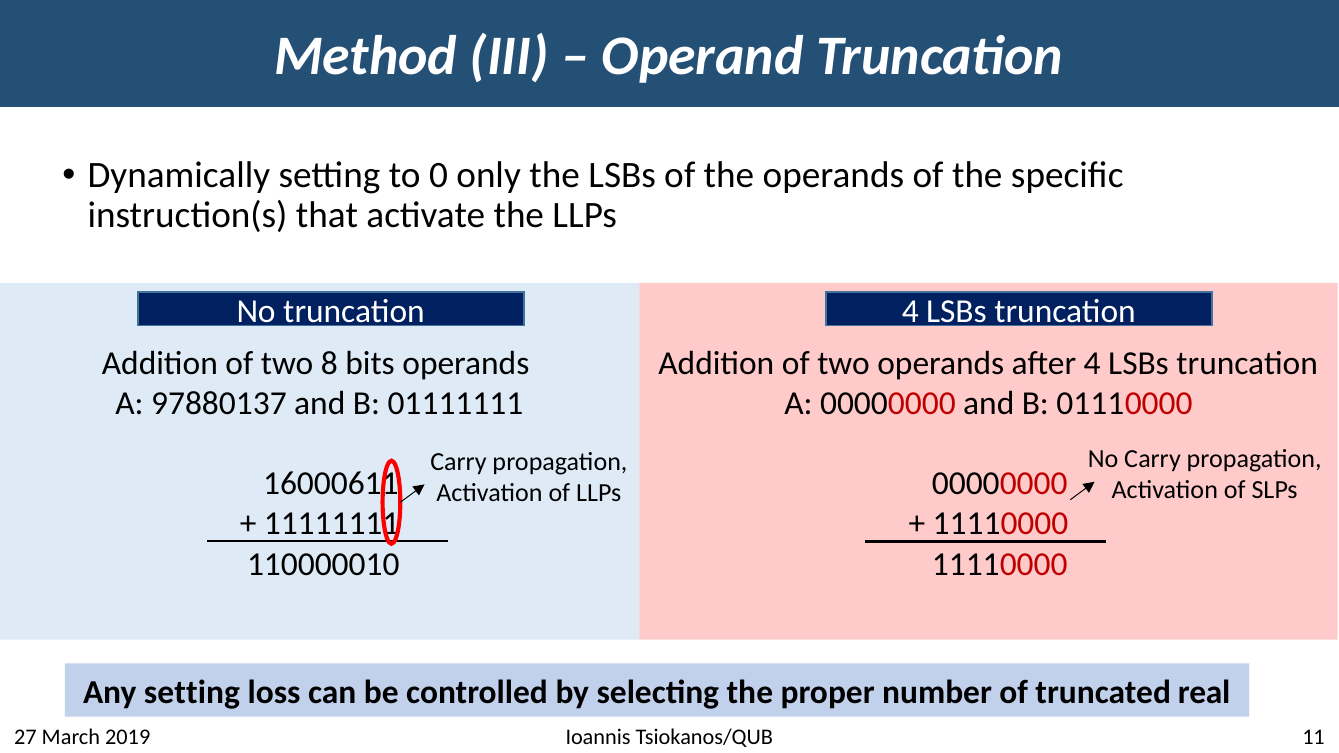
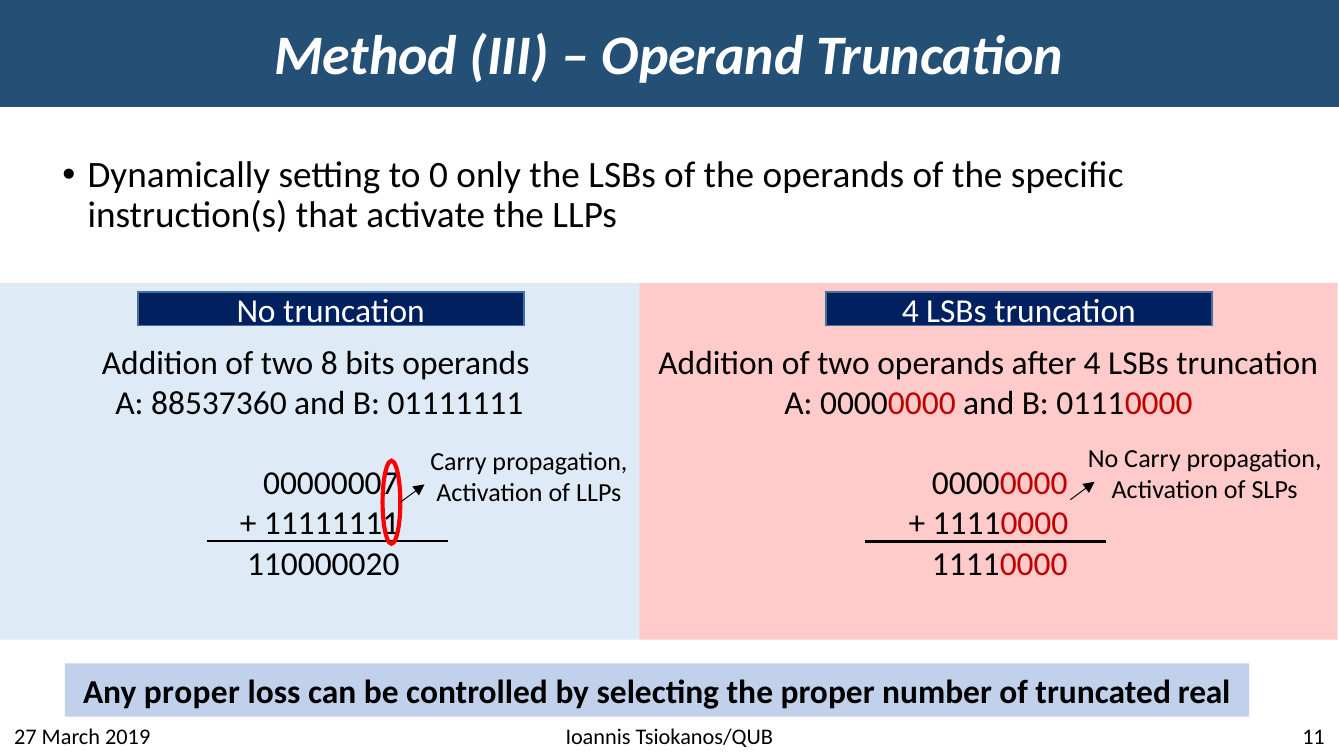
97880137: 97880137 -> 88537360 (219, 404)
16000611: 16000611 -> 00000007 (331, 484)
110000010: 110000010 -> 110000020 (323, 564)
Any setting: setting -> proper (192, 693)
